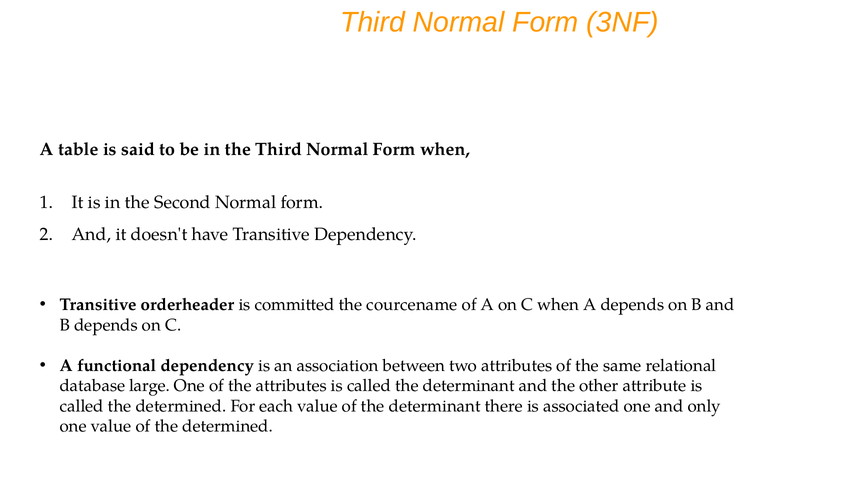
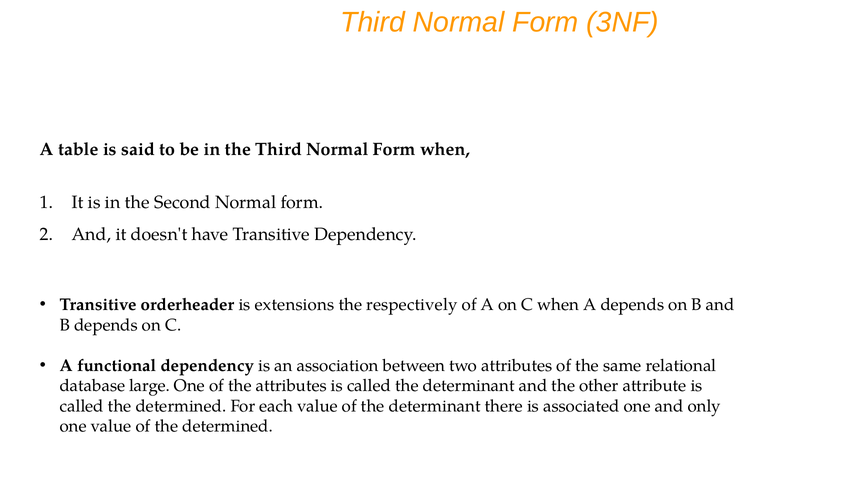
committed: committed -> extensions (295, 304)
courcename: courcename -> respectively (412, 304)
